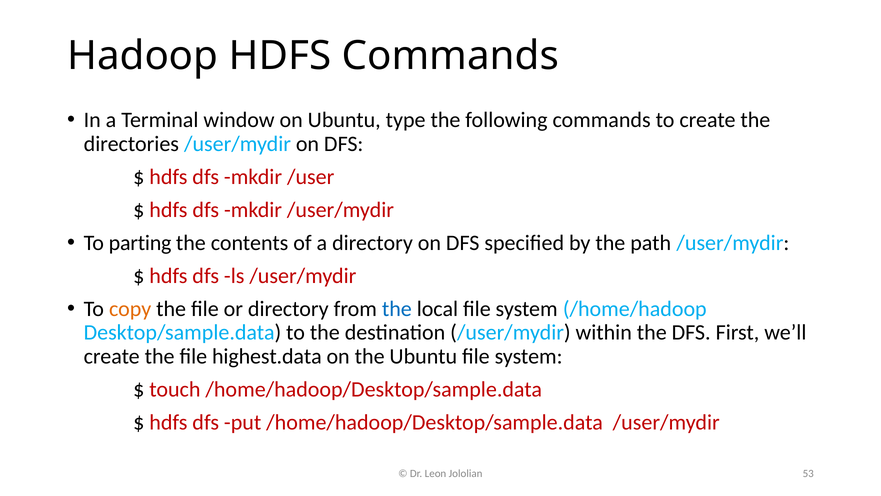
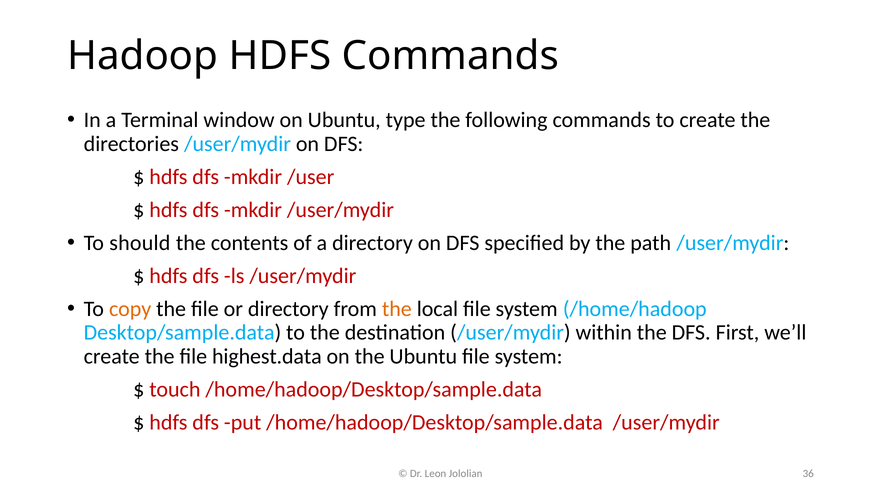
parting: parting -> should (140, 243)
the colour: blue -> orange (397, 309)
53: 53 -> 36 (808, 473)
